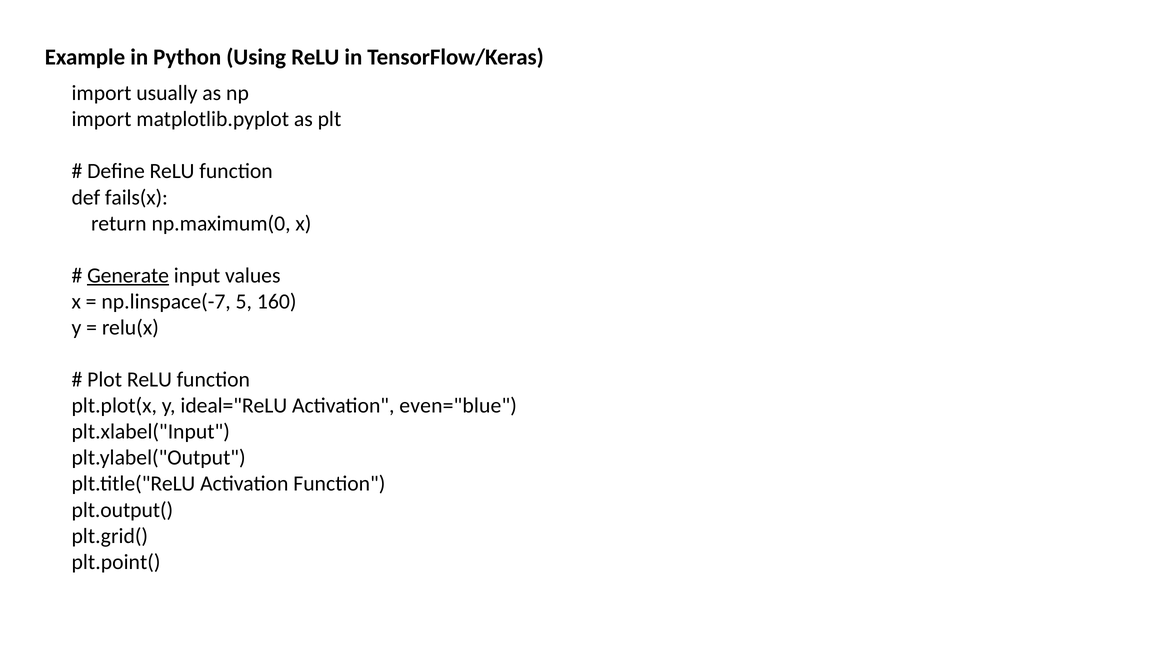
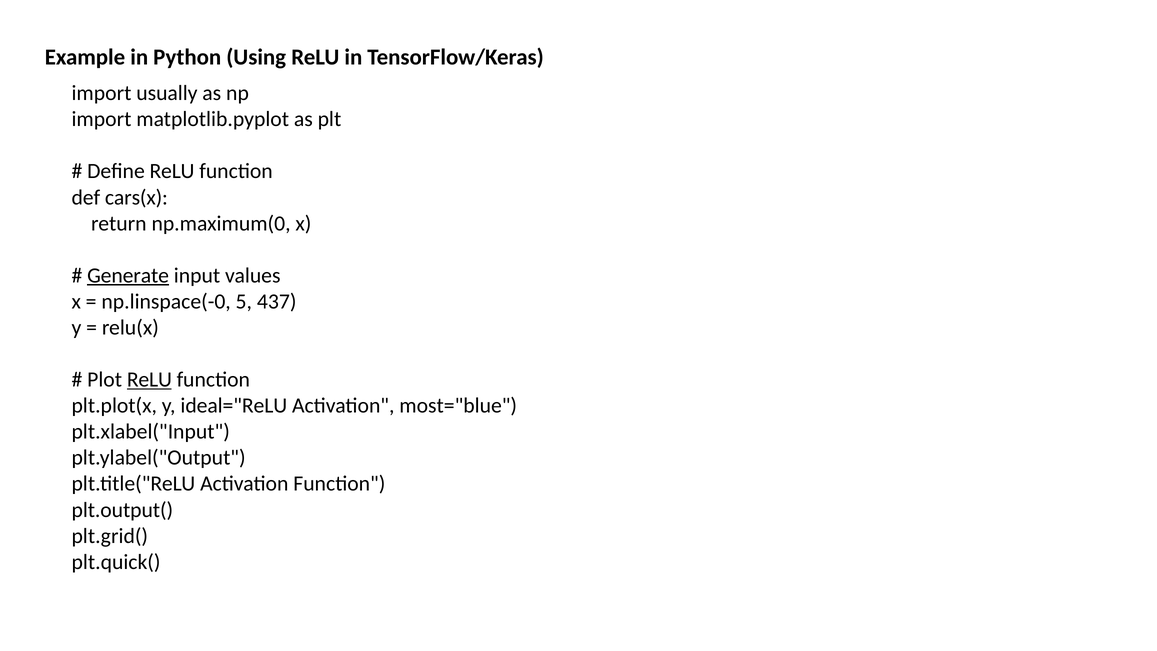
fails(x: fails(x -> cars(x (136, 197)
np.linspace(-7: np.linspace(-7 -> np.linspace(-0 (166, 301)
160: 160 -> 437 (277, 301)
ReLU underline: none -> present (149, 380)
even="blue: even="blue -> most="blue (458, 406)
plt.point(: plt.point( -> plt.quick( (116, 562)
